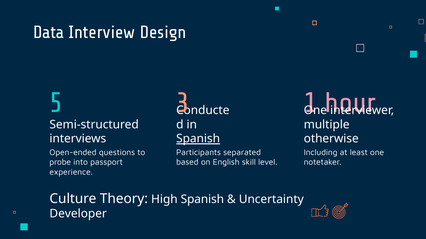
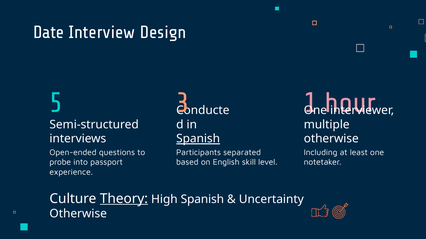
Data: Data -> Date (49, 32)
Theory underline: none -> present (124, 199)
Developer: Developer -> Otherwise (78, 214)
